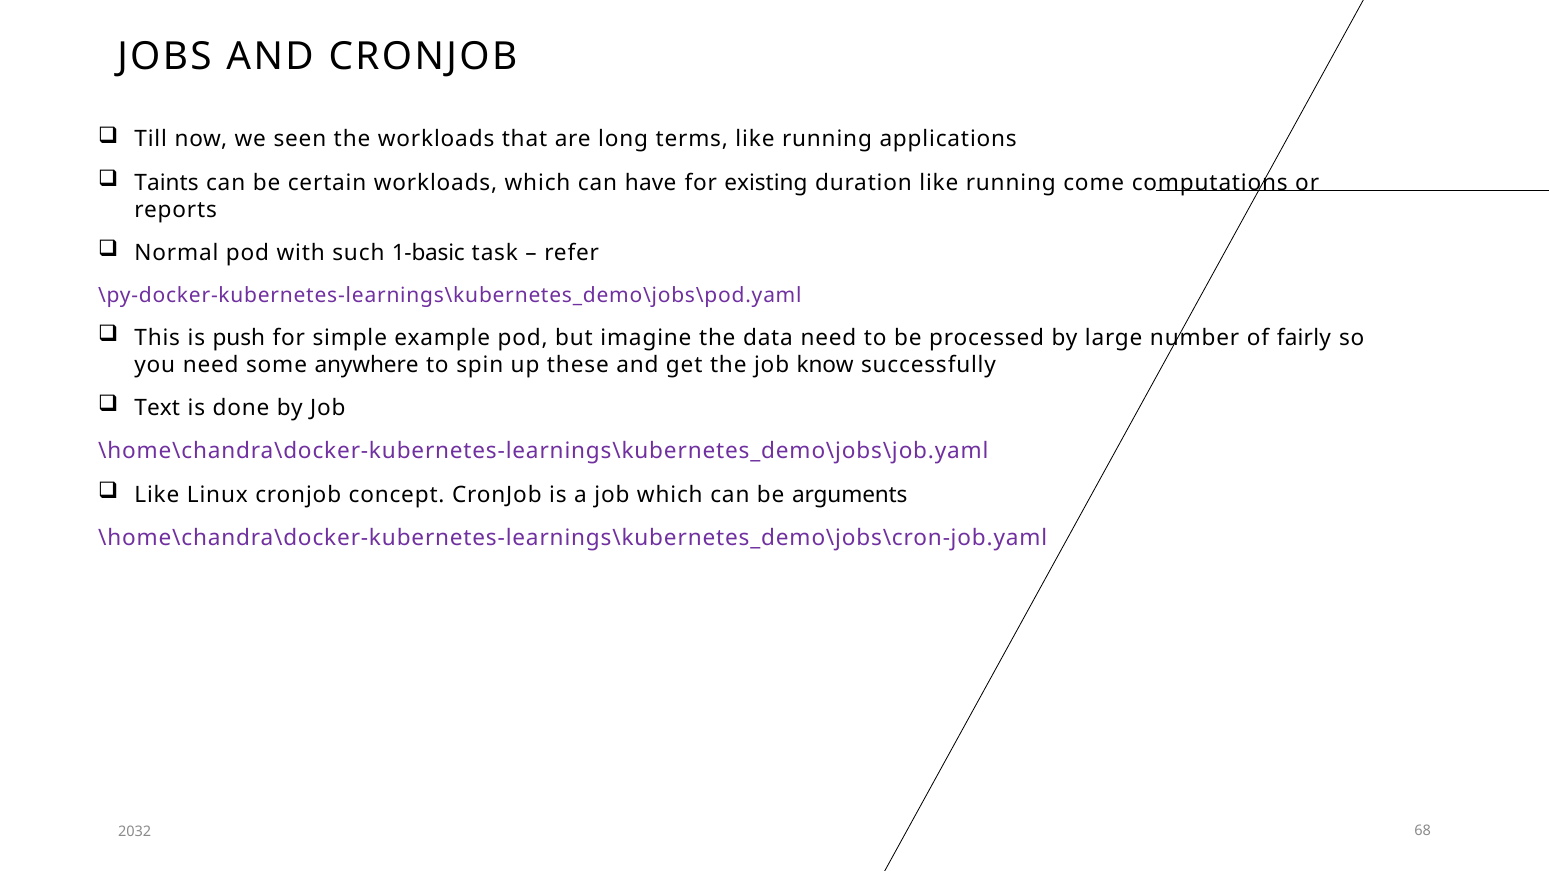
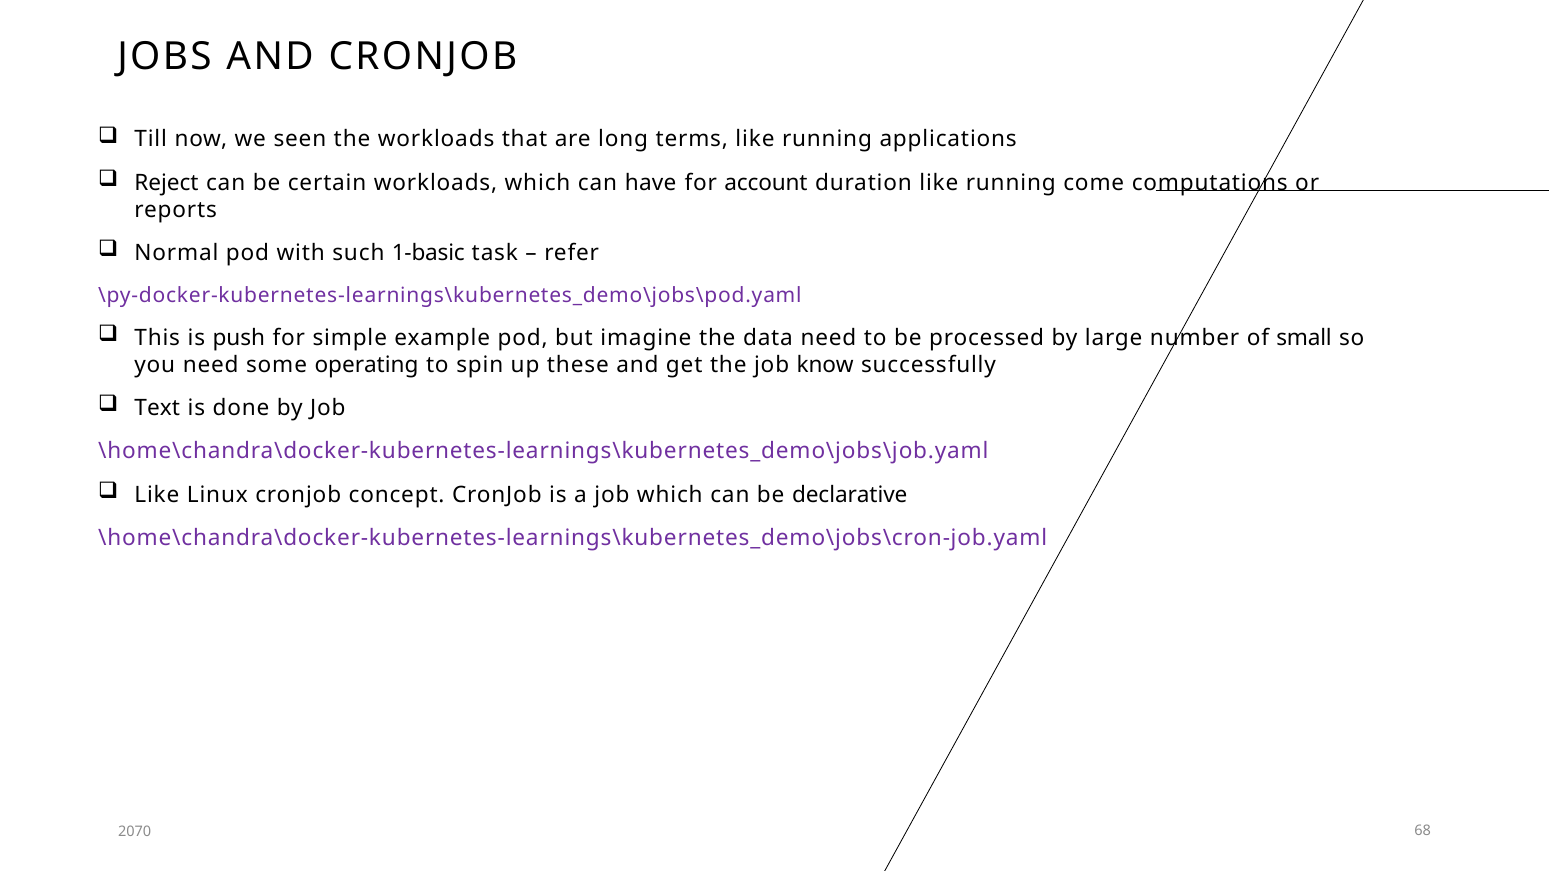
Taints: Taints -> Reject (167, 183)
existing: existing -> account (766, 183)
fairly: fairly -> small (1304, 338)
anywhere: anywhere -> operating (367, 365)
arguments: arguments -> declarative (850, 495)
2032: 2032 -> 2070 (135, 832)
